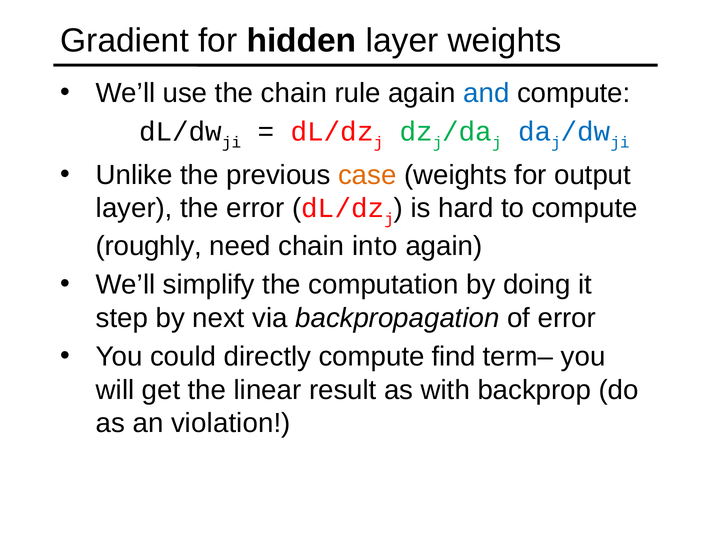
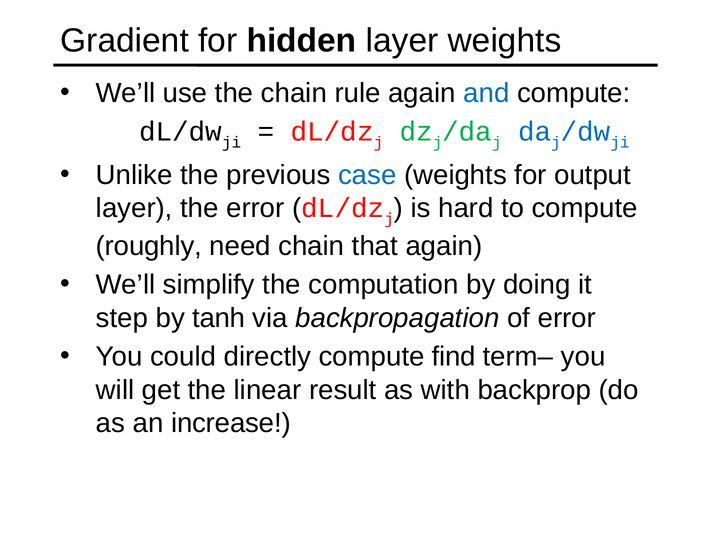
case colour: orange -> blue (367, 175)
into: into -> that (375, 246)
next: next -> tanh (219, 318)
violation: violation -> increase (231, 423)
